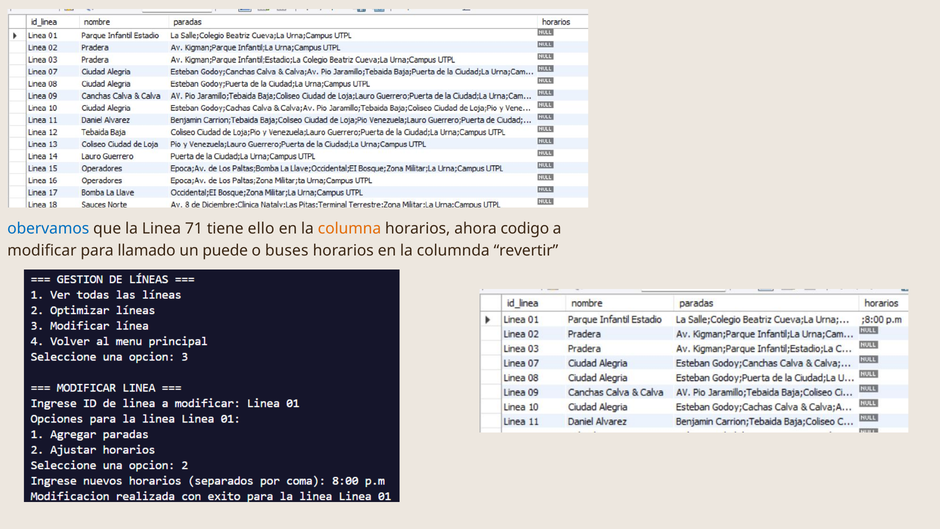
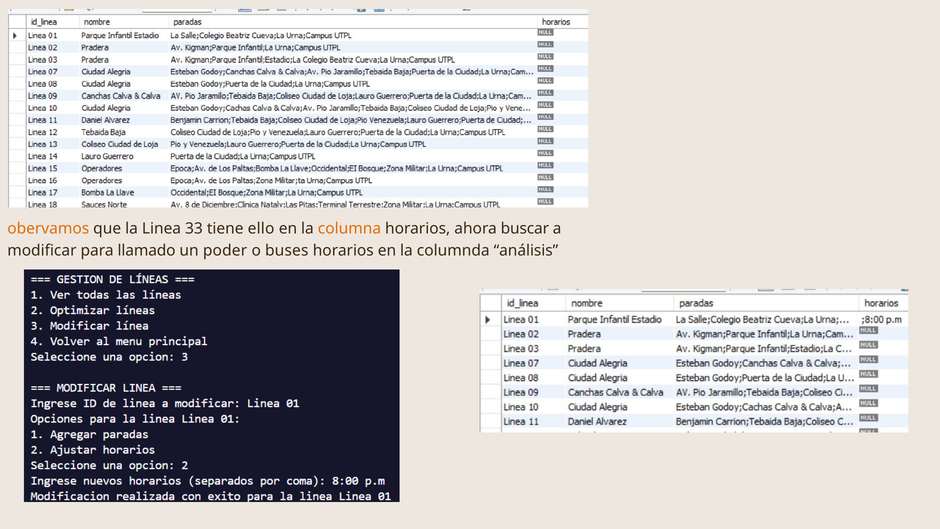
obervamos colour: blue -> orange (48, 229)
71: 71 -> 33 (194, 229)
codigo: codigo -> buscar (525, 229)
puede: puede -> poder (225, 250)
revertir: revertir -> análisis (526, 250)
